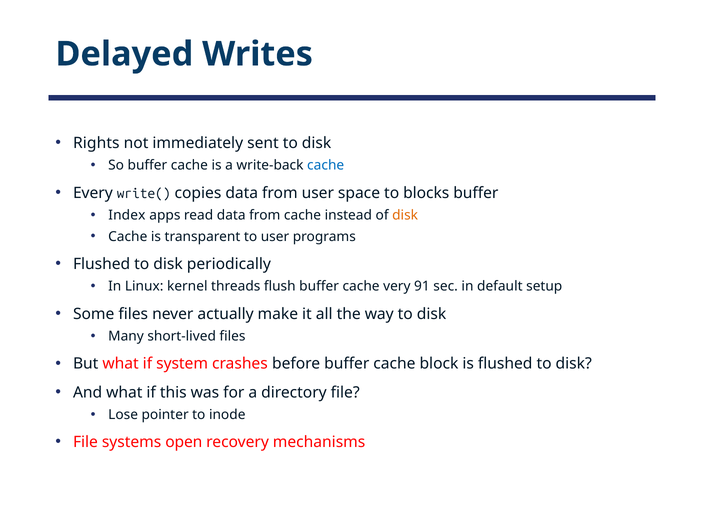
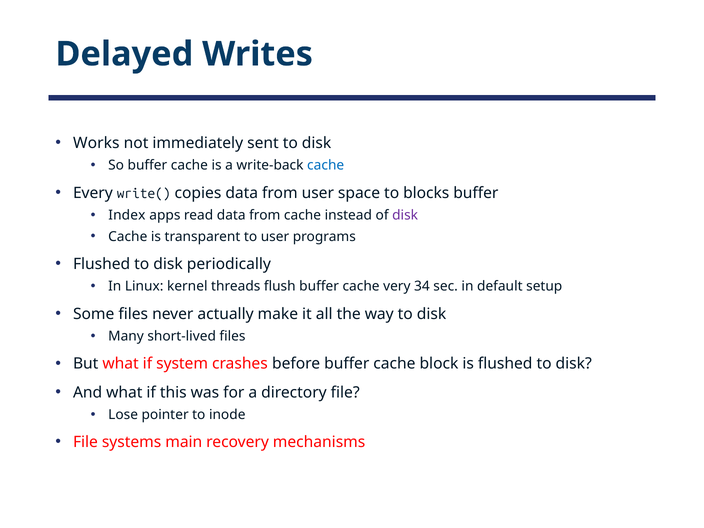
Rights: Rights -> Works (96, 143)
disk colour: orange -> purple (405, 215)
91: 91 -> 34 (422, 286)
open: open -> main (184, 442)
